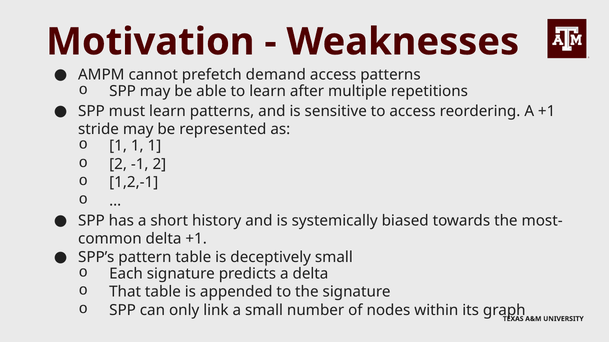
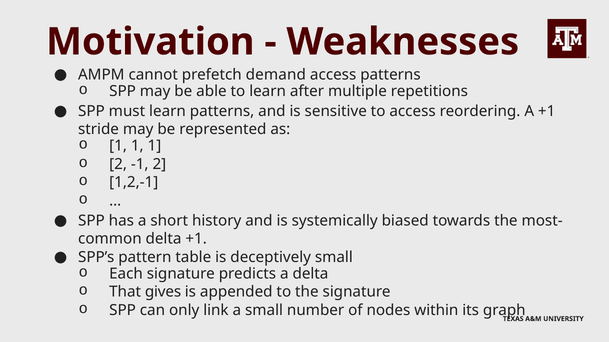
That table: table -> gives (163, 292)
